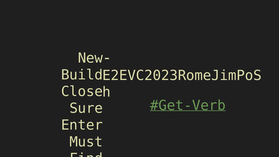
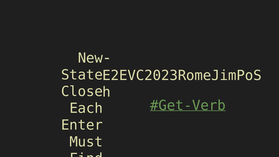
Build: Build -> State (82, 75)
Sure: Sure -> Each (86, 108)
